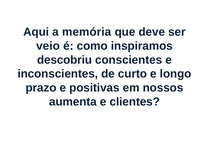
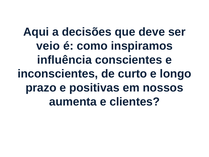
memória: memória -> decisões (87, 32)
descobriu: descobriu -> influência (64, 60)
